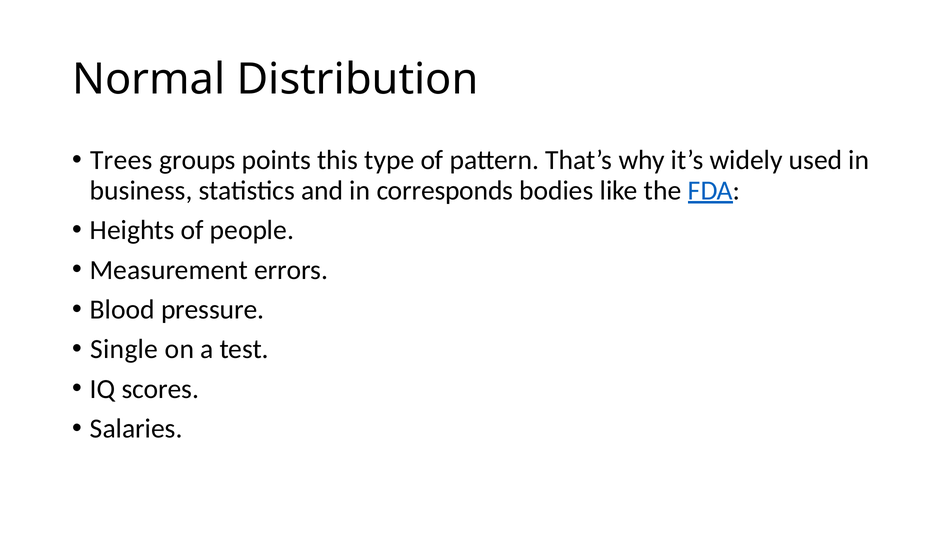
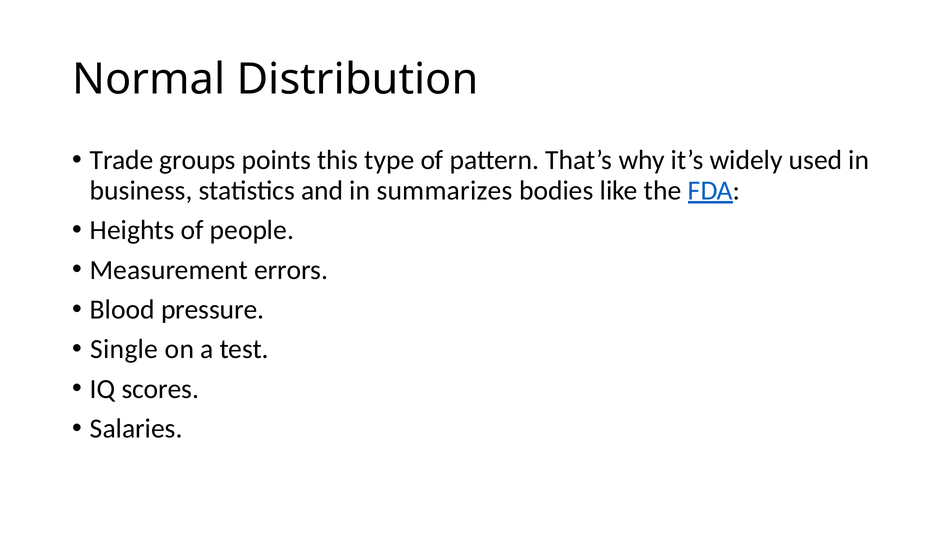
Trees: Trees -> Trade (122, 160)
corresponds: corresponds -> summarizes (445, 190)
